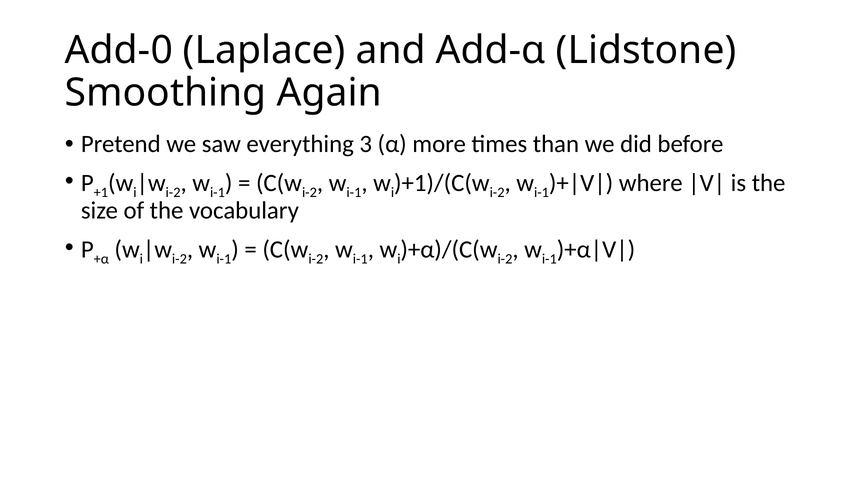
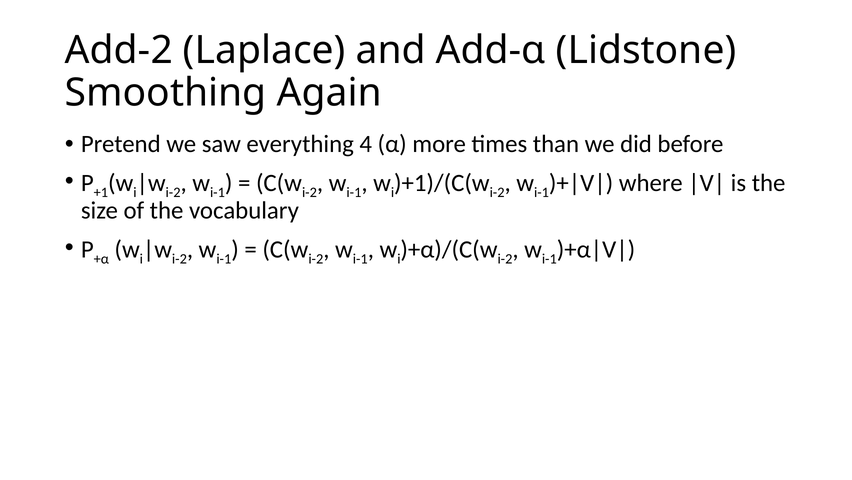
Add-0: Add-0 -> Add-2 (119, 50)
3: 3 -> 4 (366, 144)
